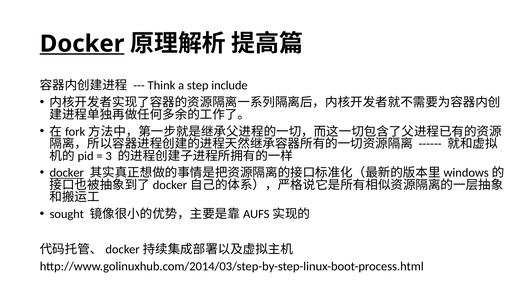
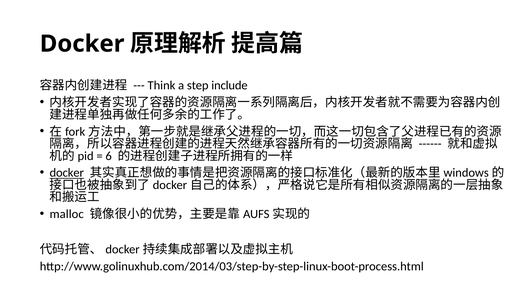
Docker underline: present -> none (82, 44)
3: 3 -> 6 (109, 156)
sought: sought -> malloc (67, 215)
